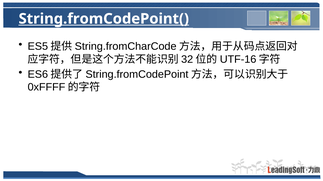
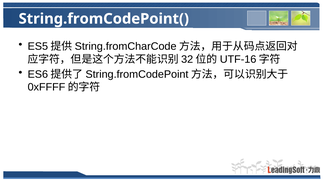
String.fromCodePoint( underline: present -> none (104, 19)
